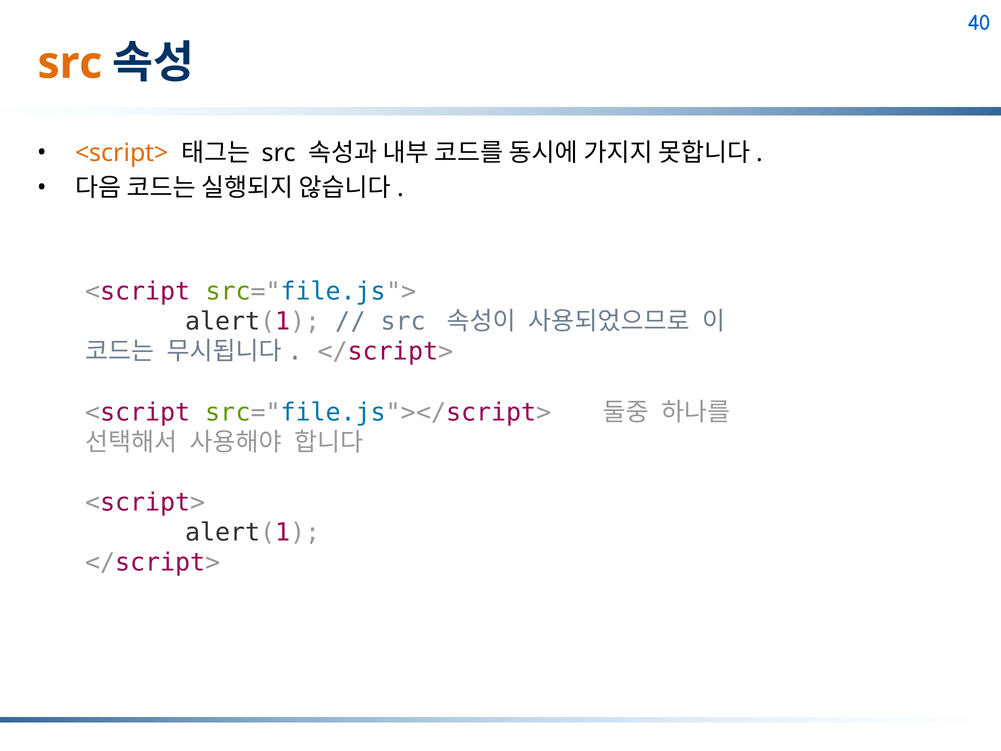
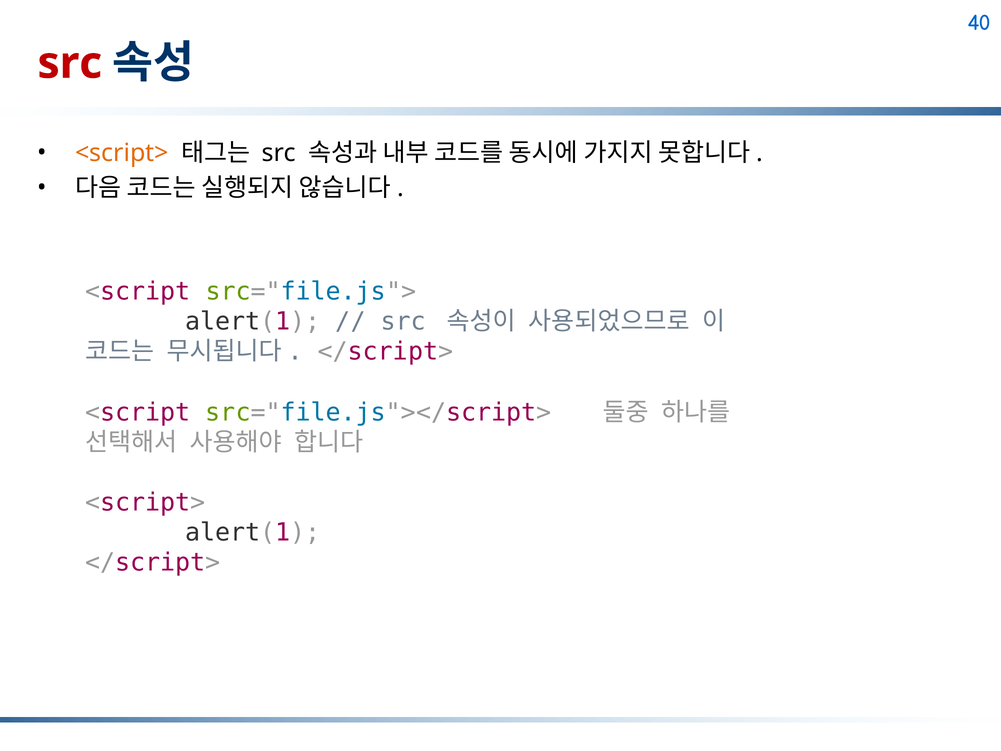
src colour: orange -> red (70, 63)
